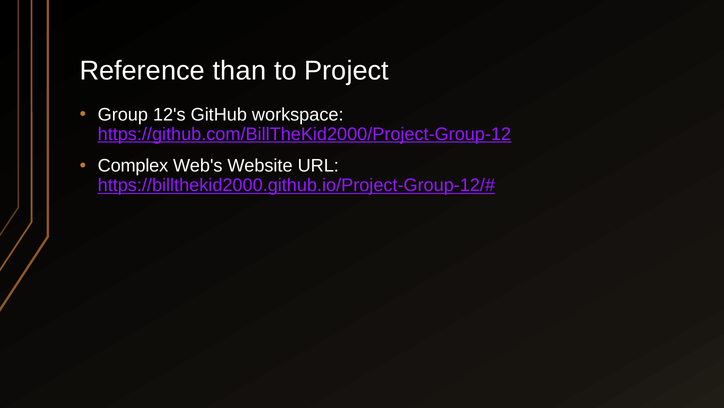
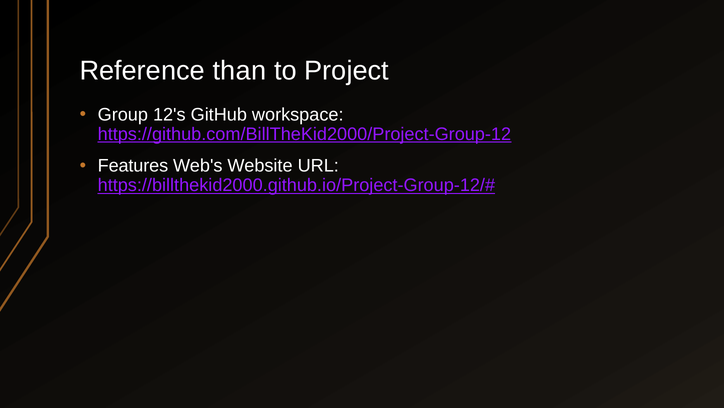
Complex: Complex -> Features (133, 166)
